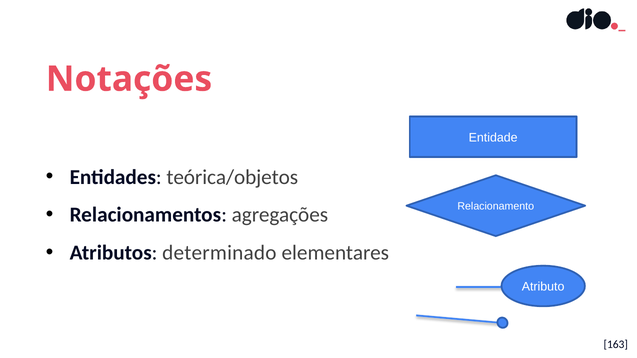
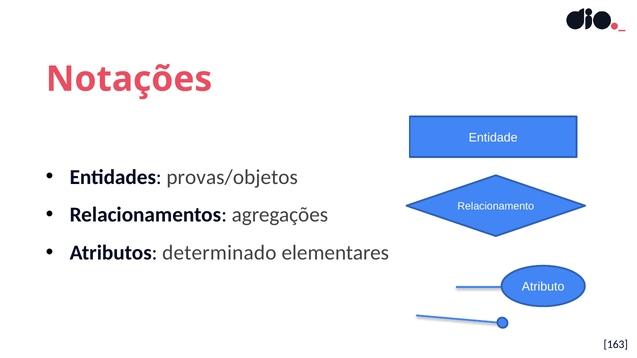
teórica/objetos: teórica/objetos -> provas/objetos (232, 177)
